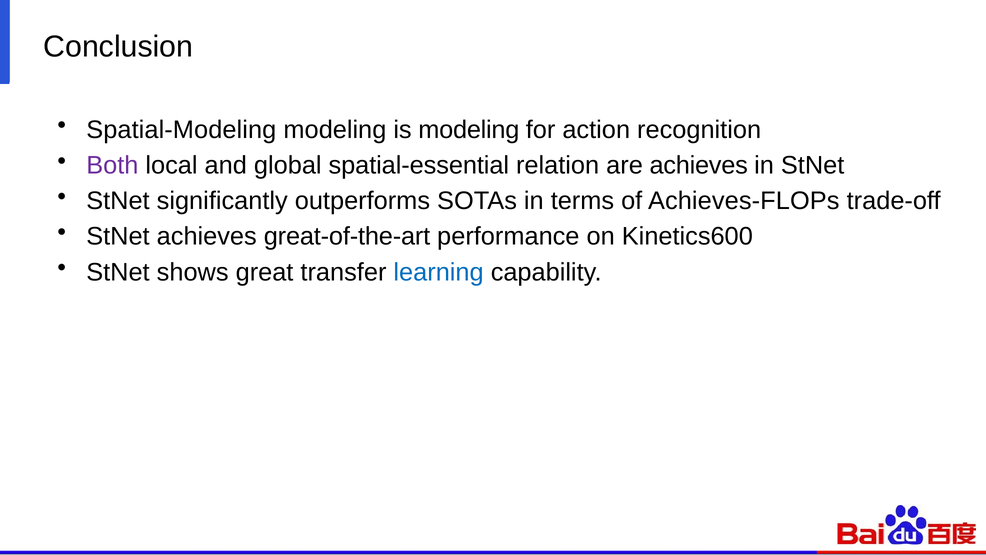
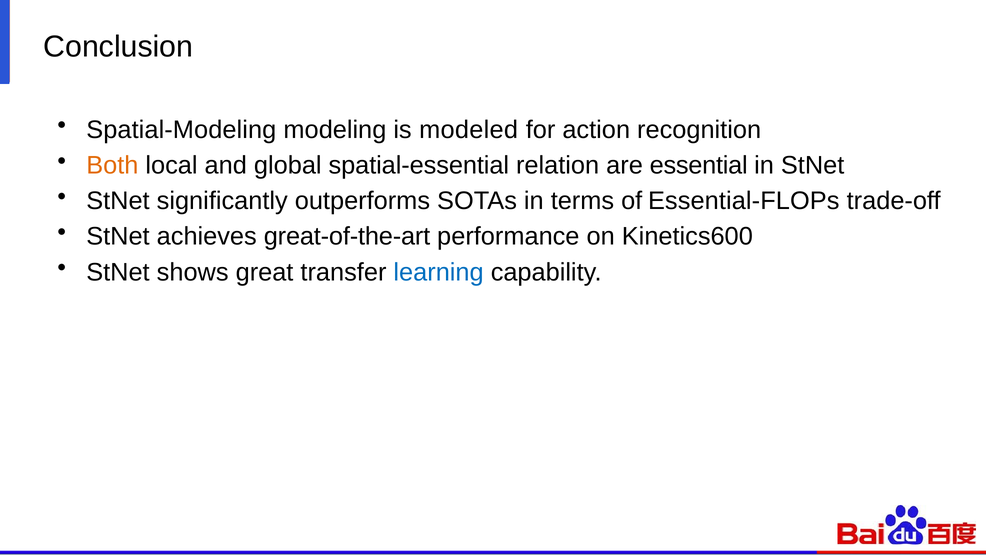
is modeling: modeling -> modeled (469, 130)
Both colour: purple -> orange (112, 165)
are achieves: achieves -> essential (699, 165)
Achieves-FLOPs: Achieves-FLOPs -> Essential-FLOPs (744, 201)
